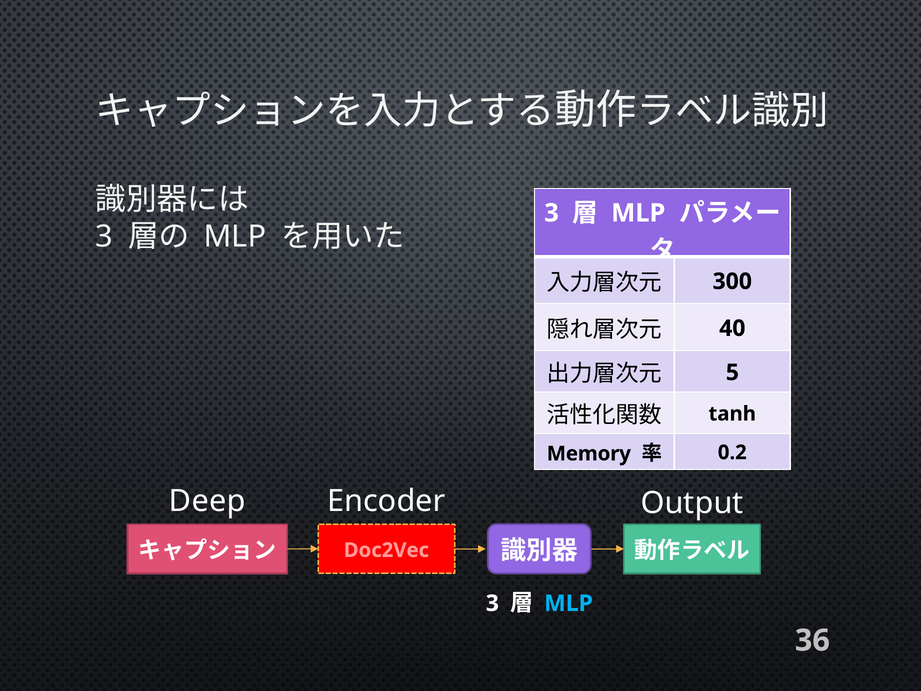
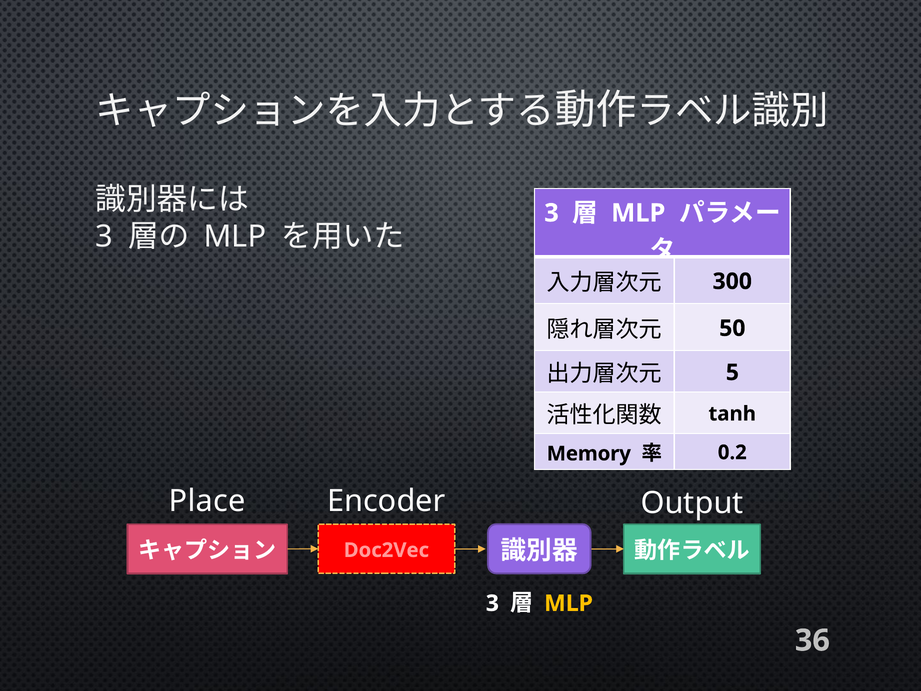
40: 40 -> 50 (732, 328)
Deep: Deep -> Place (207, 501)
MLP colour: light blue -> yellow (569, 603)
